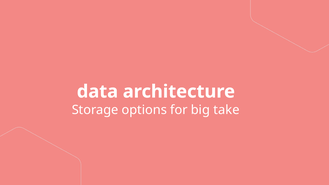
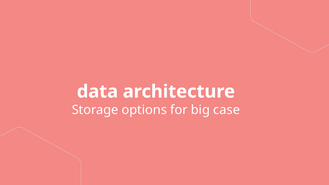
take: take -> case (227, 110)
